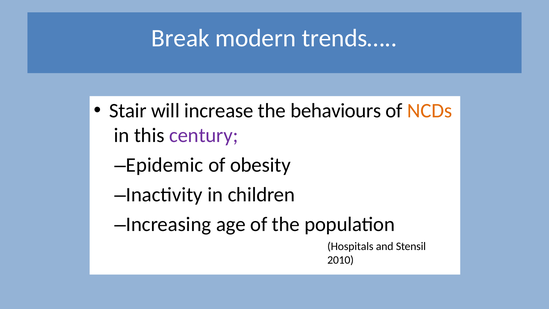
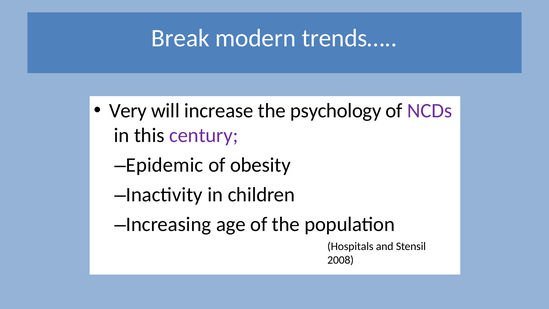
Stair: Stair -> Very (128, 111)
behaviours: behaviours -> psychology (336, 111)
NCDs colour: orange -> purple (430, 111)
2010: 2010 -> 2008 (341, 260)
